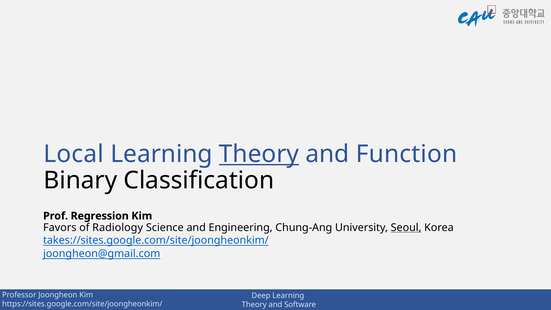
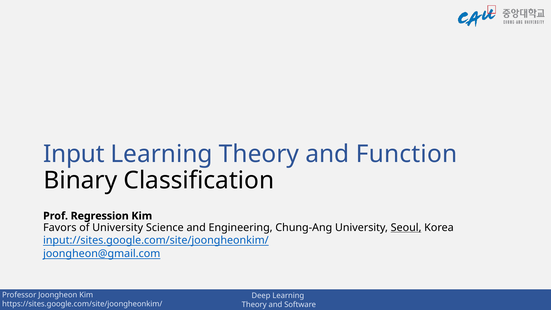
Local: Local -> Input (74, 154)
Theory underline: present -> none (259, 154)
of Radiology: Radiology -> University (118, 228)
takes://sites.google.com/site/joongheonkim/: takes://sites.google.com/site/joongheonkim/ -> input://sites.google.com/site/joongheonkim/ (156, 240)
